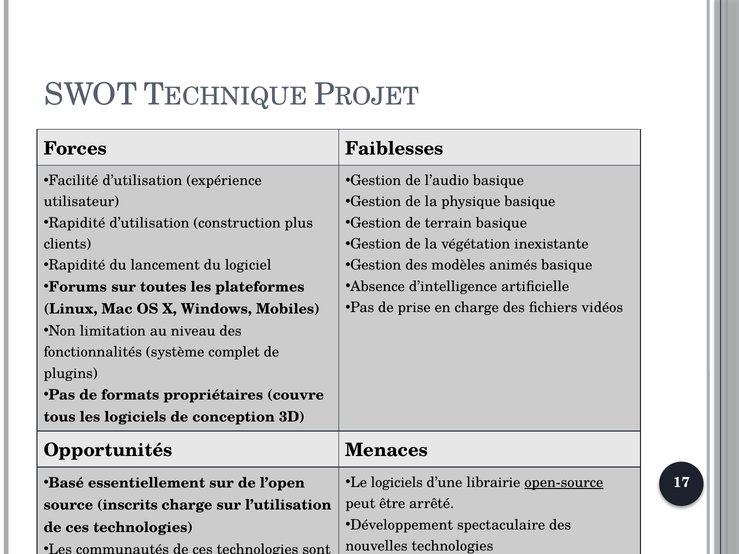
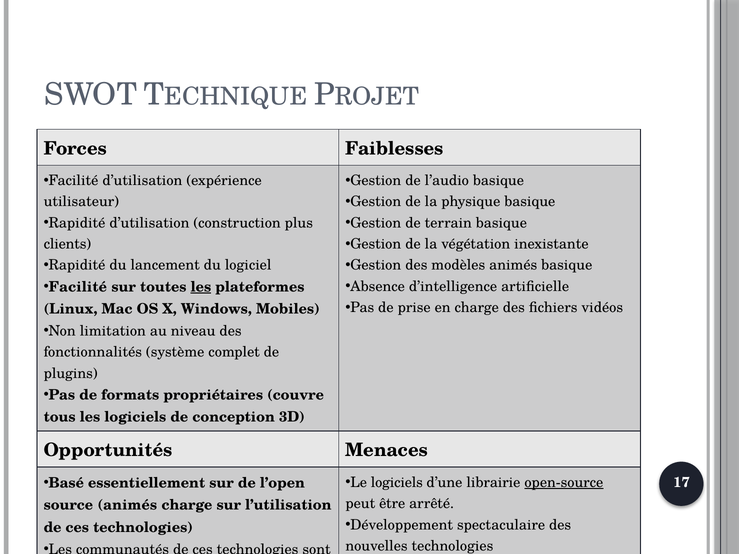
Forums: Forums -> Facilité (78, 287)
les underline: none -> present (201, 287)
source inscrits: inscrits -> animés (127, 505)
